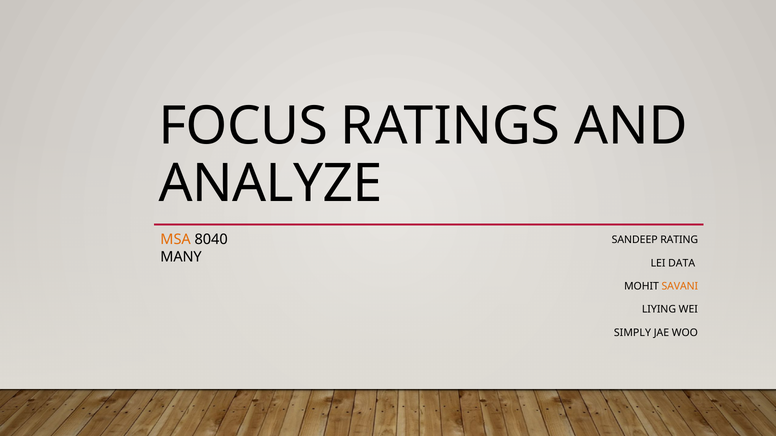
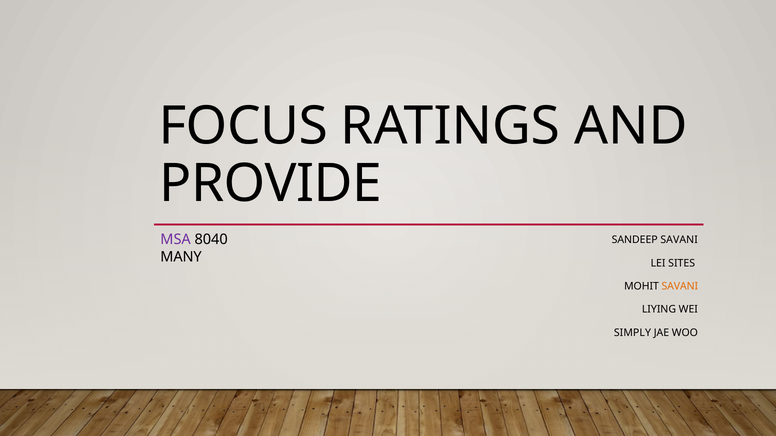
ANALYZE: ANALYZE -> PROVIDE (271, 184)
MSA colour: orange -> purple (176, 240)
SANDEEP RATING: RATING -> SAVANI (679, 240)
DATA: DATA -> SITES (682, 263)
